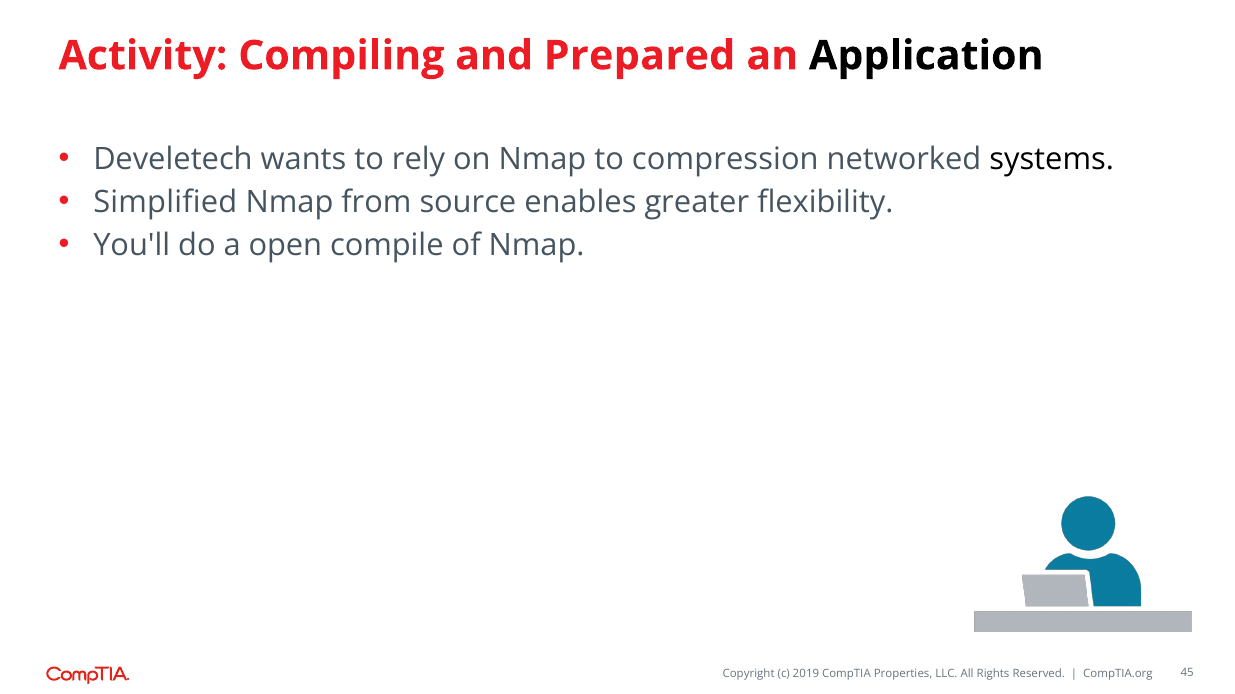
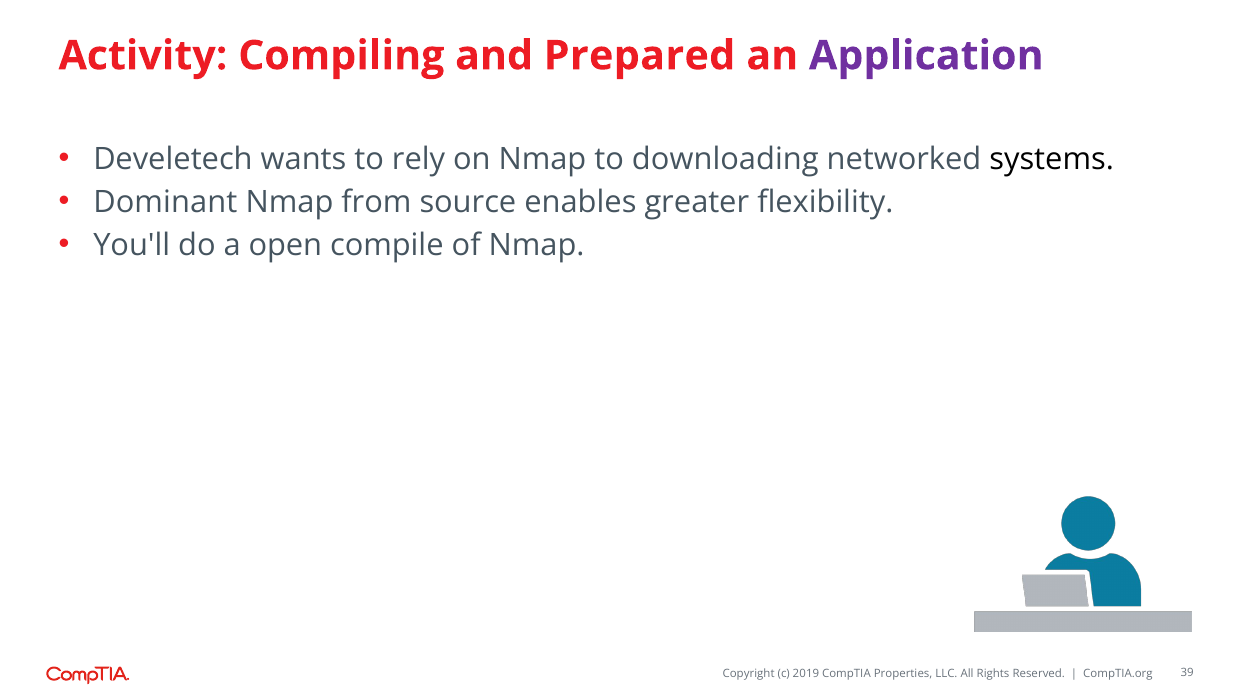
Application colour: black -> purple (926, 56)
compression: compression -> downloading (725, 159)
Simplified: Simplified -> Dominant (165, 202)
45: 45 -> 39 (1187, 673)
